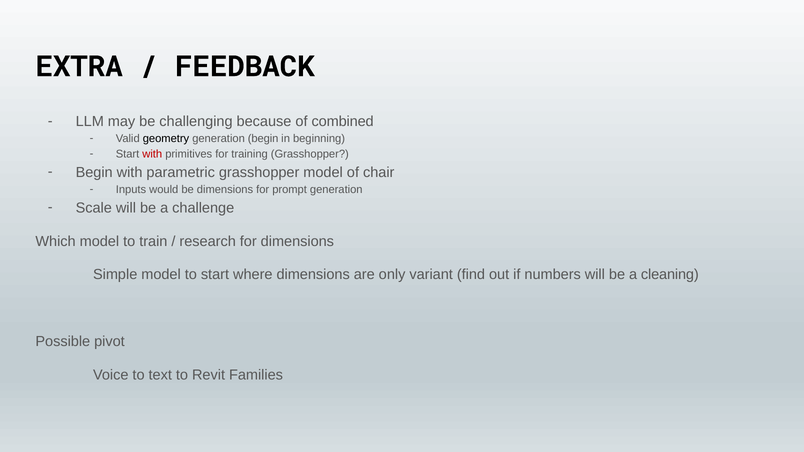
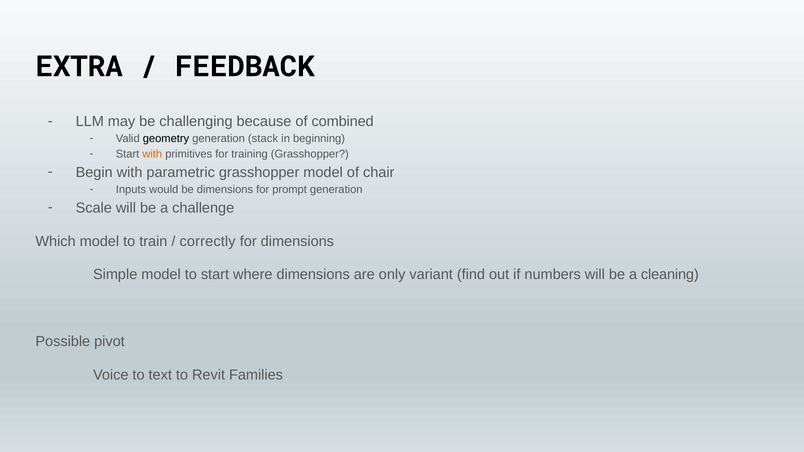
generation begin: begin -> stack (263, 139)
with colour: red -> orange (152, 154)
research: research -> correctly (208, 241)
